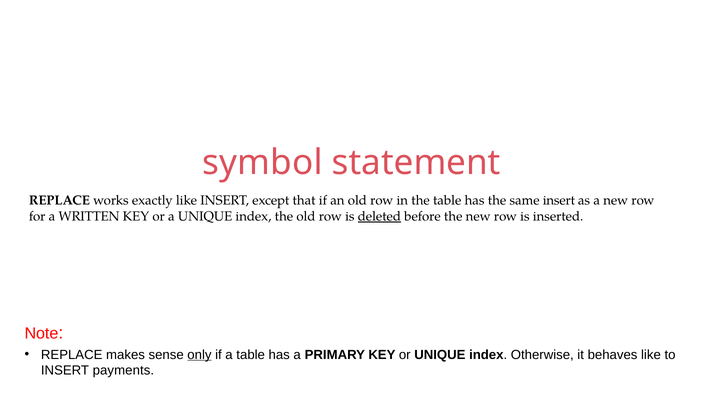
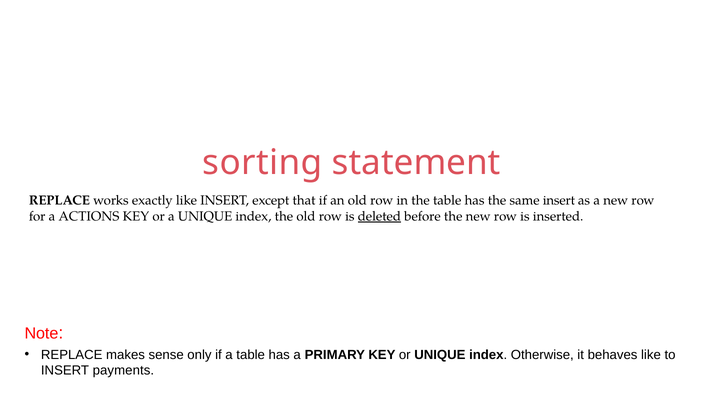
symbol: symbol -> sorting (262, 162)
WRITTEN: WRITTEN -> ACTIONS (89, 216)
only underline: present -> none (199, 354)
